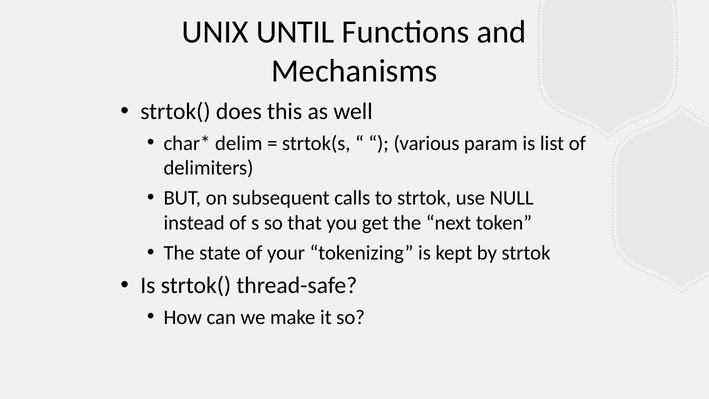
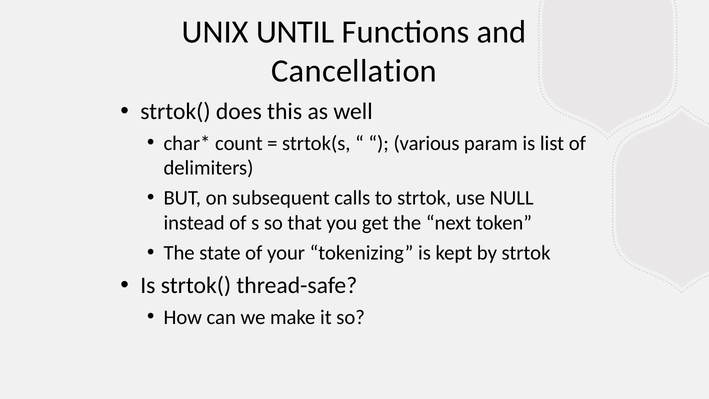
Mechanisms: Mechanisms -> Cancellation (354, 71)
delim: delim -> count (239, 143)
